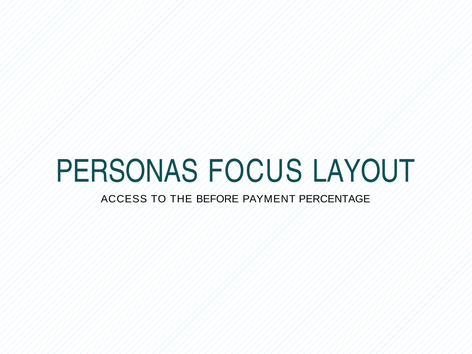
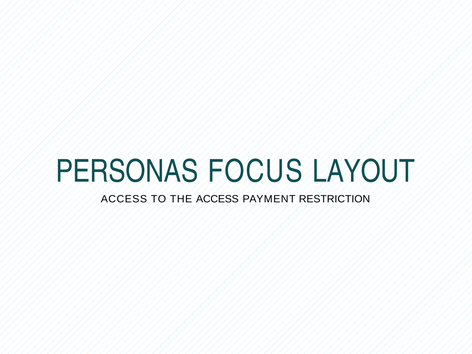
THE BEFORE: BEFORE -> ACCESS (217, 199)
PERCENTAGE: PERCENTAGE -> RESTRICTION (334, 199)
